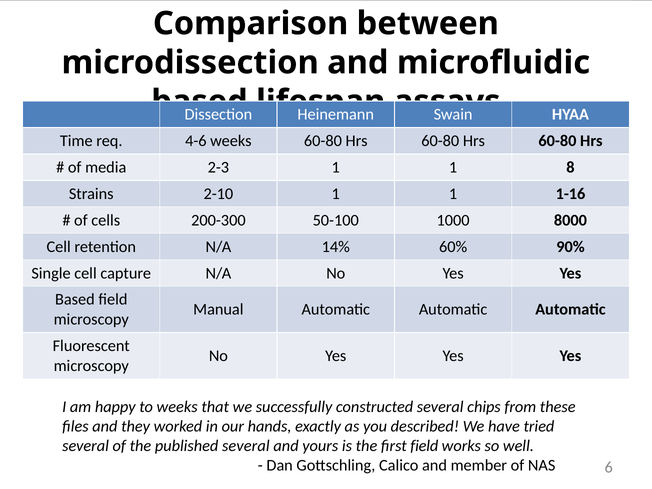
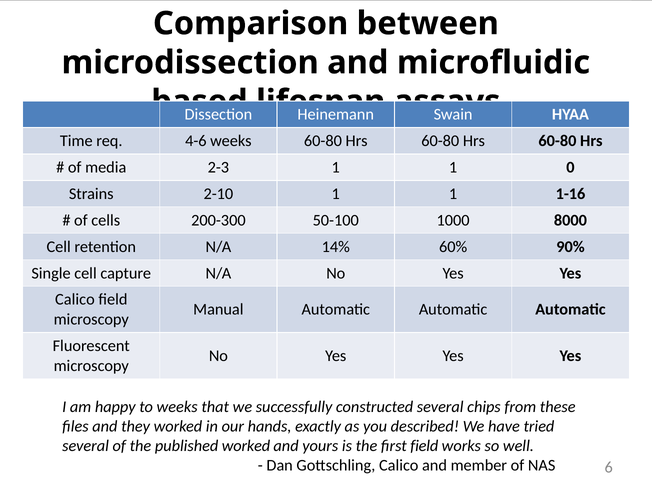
8: 8 -> 0 (570, 167)
Based: Based -> Calico (75, 300)
published several: several -> worked (246, 446)
